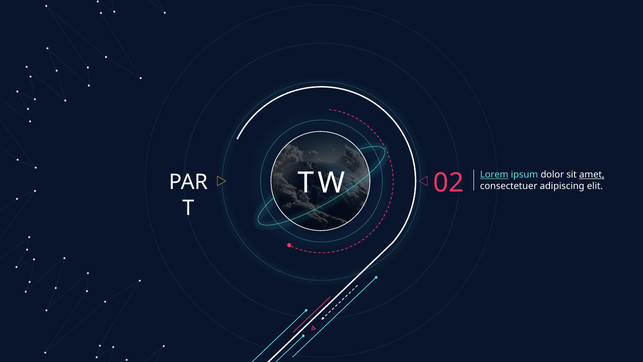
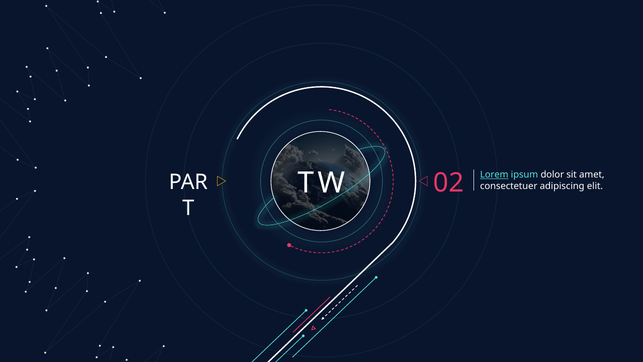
amet underline: present -> none (592, 175)
